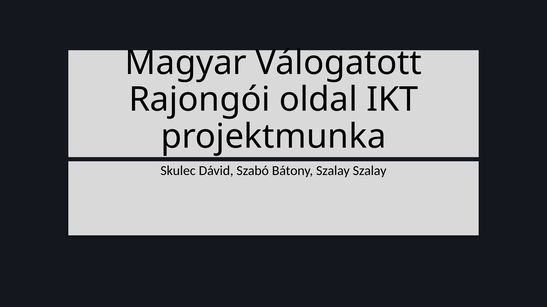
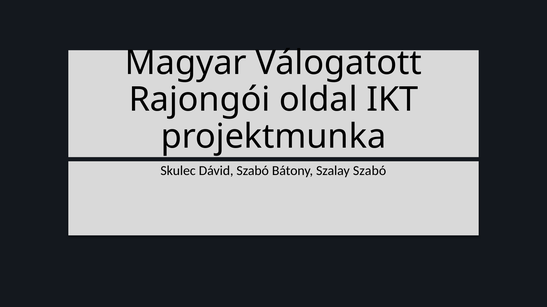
Szalay Szalay: Szalay -> Szabó (370, 171)
